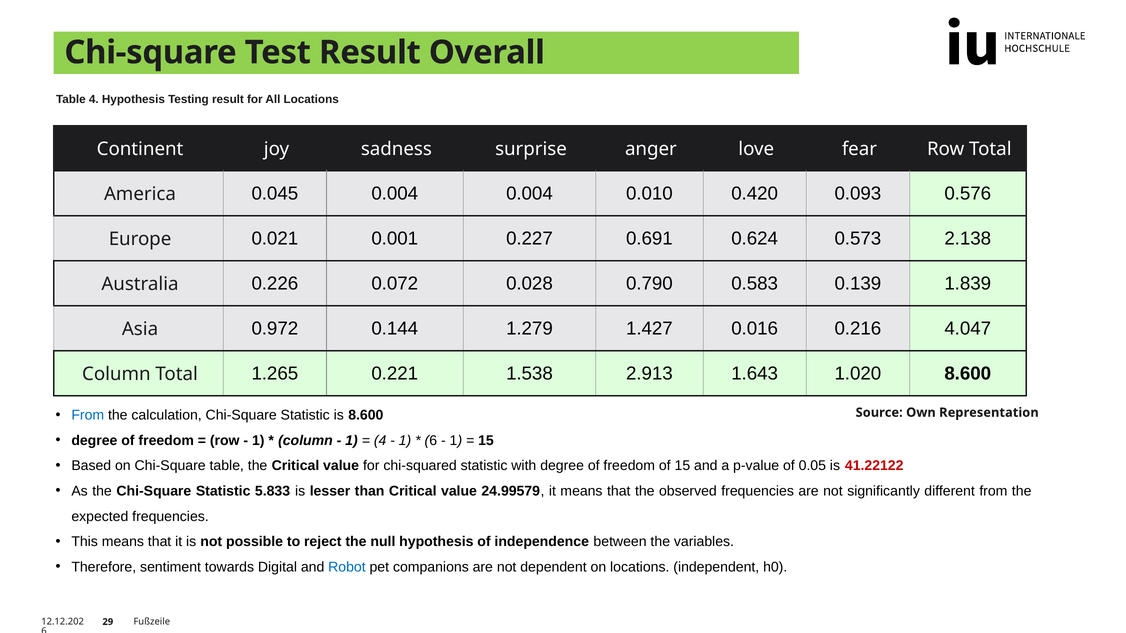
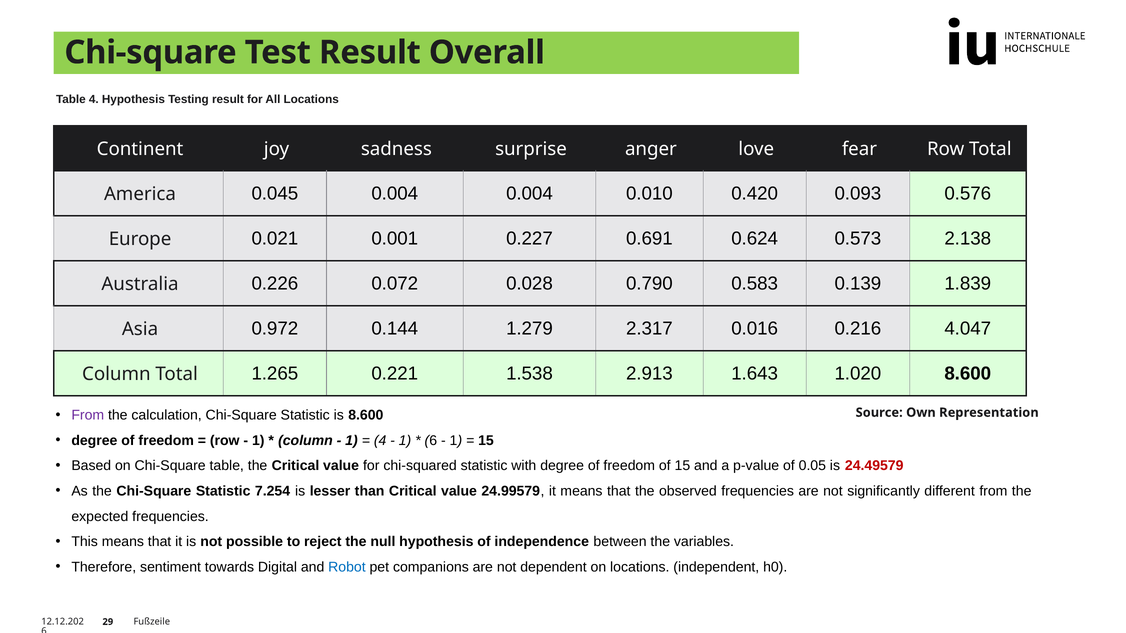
1.427: 1.427 -> 2.317 (649, 329)
From colour: blue -> purple (88, 415)
41.22122: 41.22122 -> 24.49579 (874, 466)
5.833: 5.833 -> 7.254 (273, 491)
